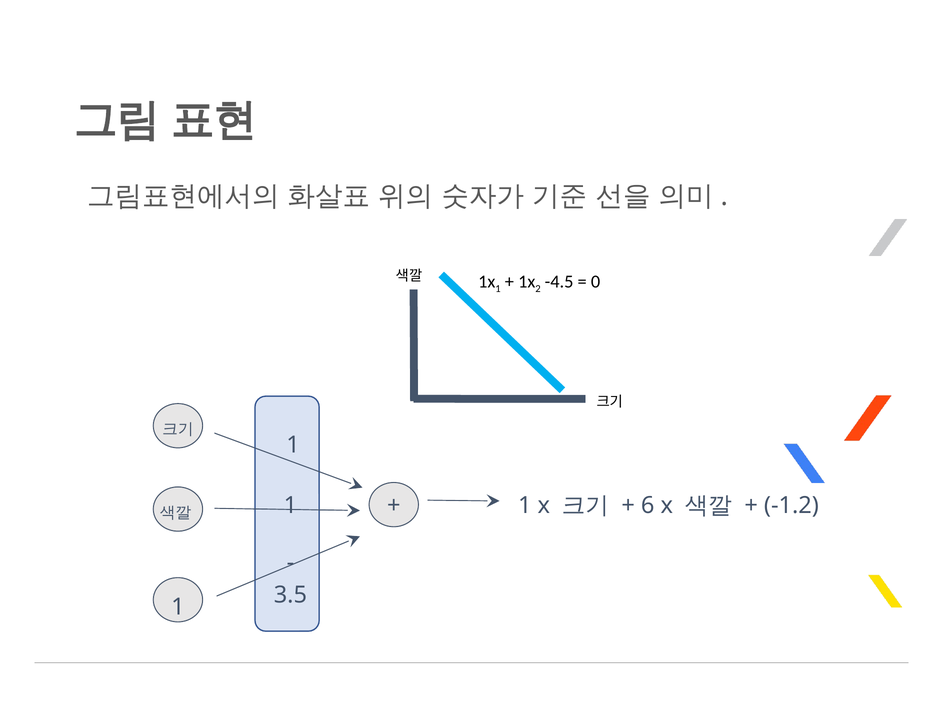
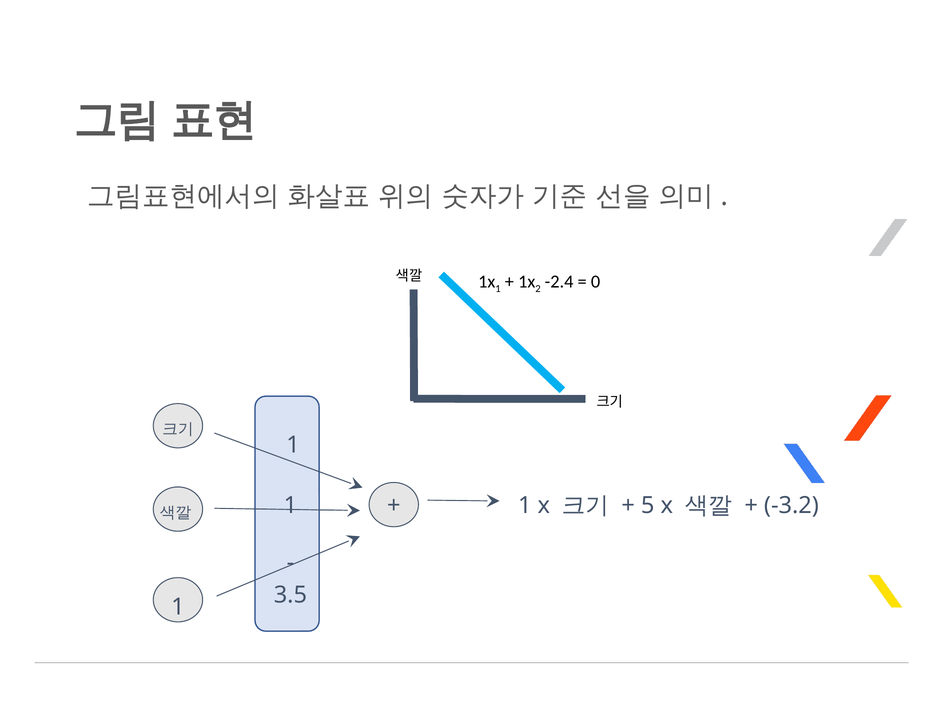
-4.5: -4.5 -> -2.4 (559, 281)
6: 6 -> 5 (648, 505)
-1.2: -1.2 -> -3.2 (791, 505)
